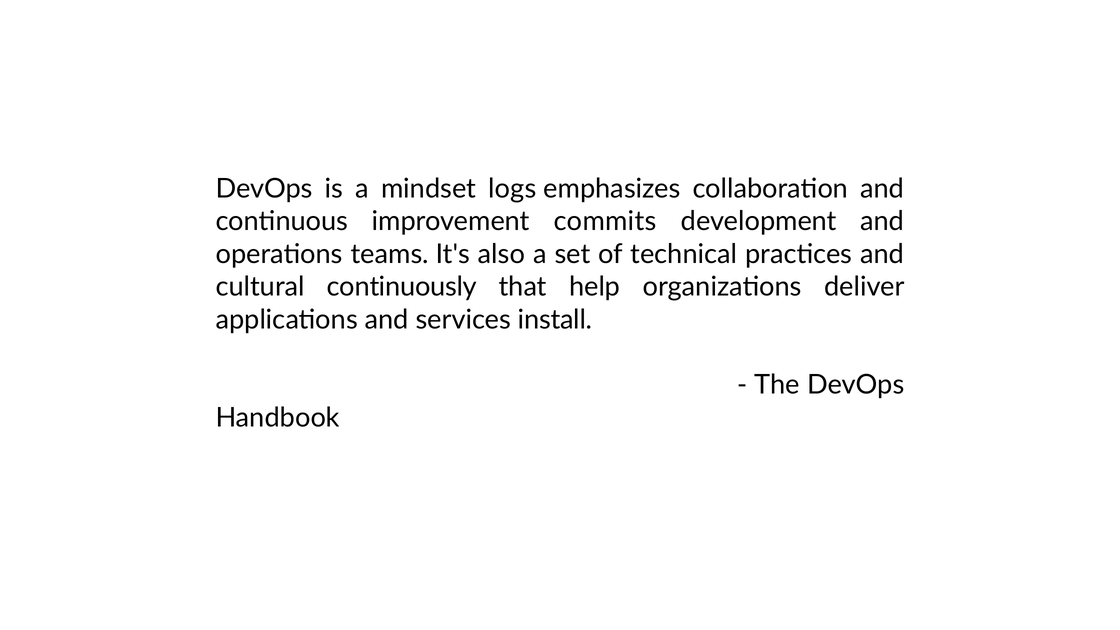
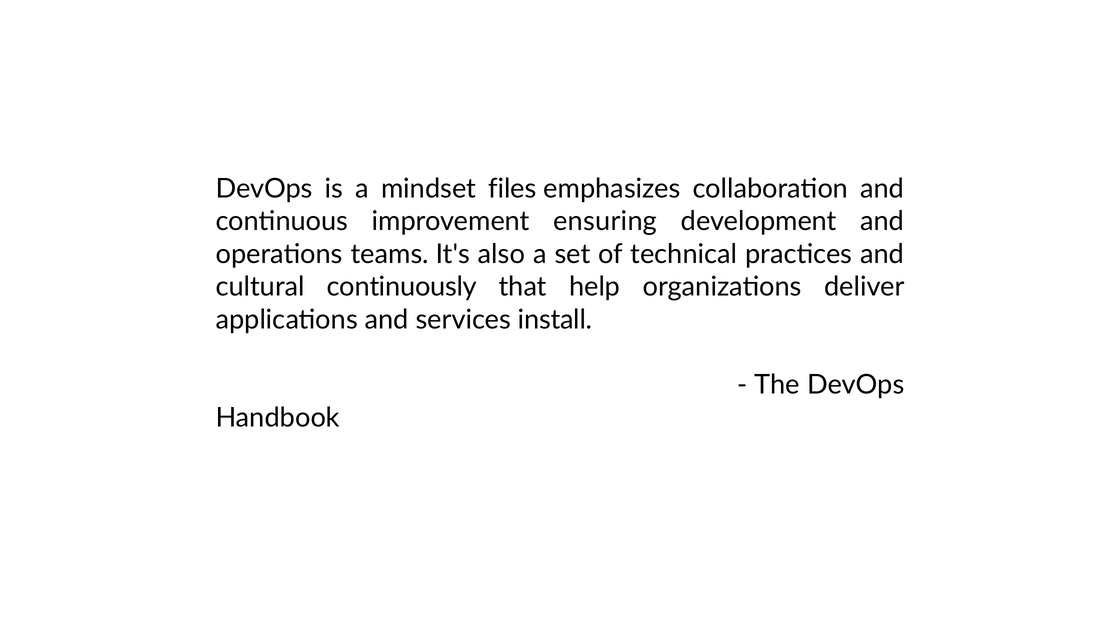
logs: logs -> files (512, 189)
commits: commits -> ensuring (605, 221)
